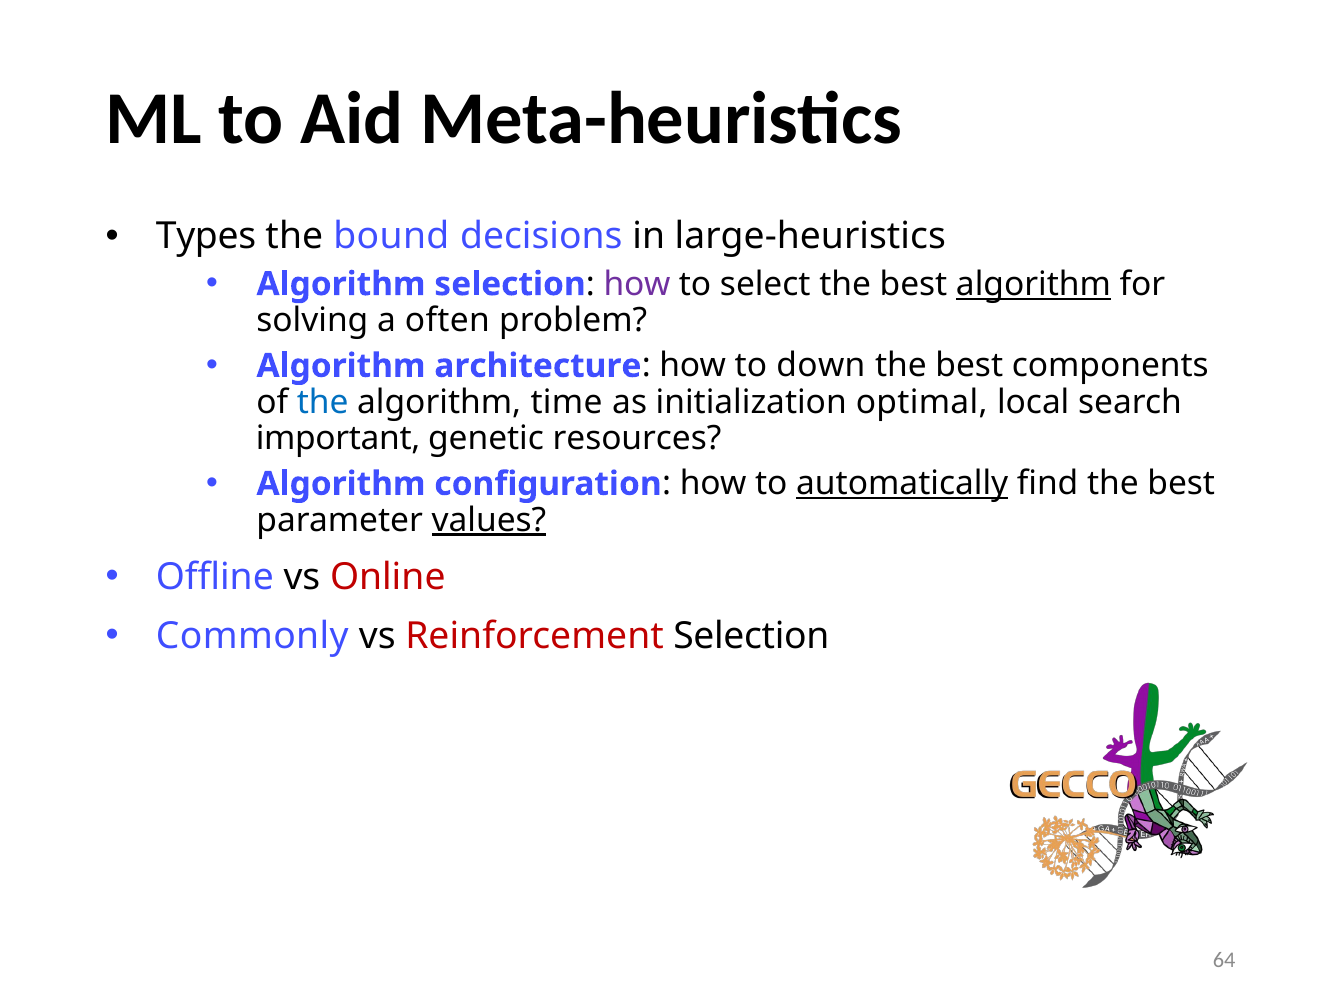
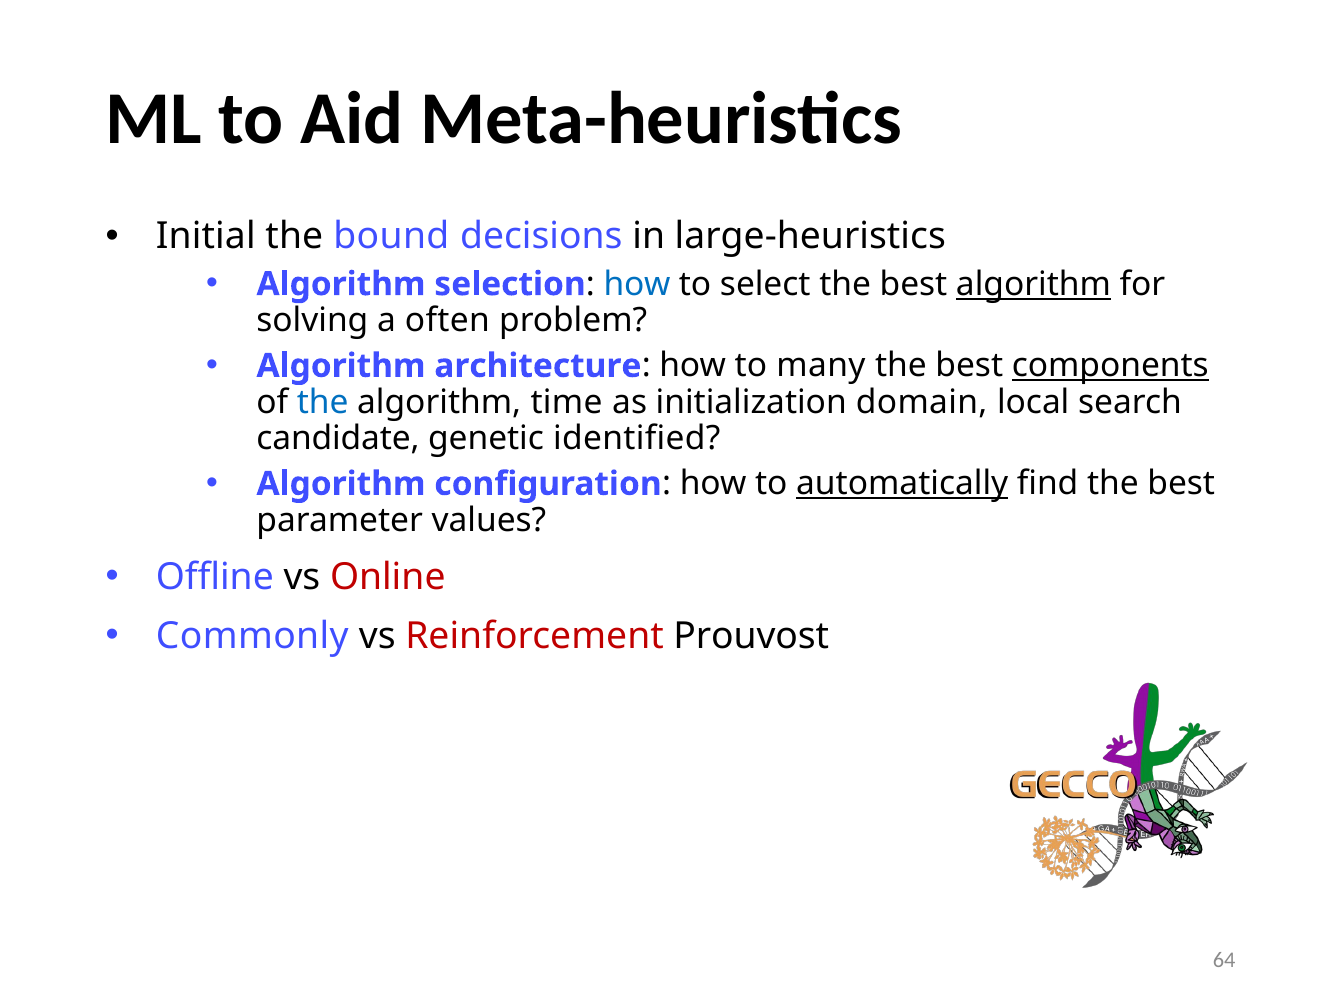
Types: Types -> Initial (206, 237)
how colour: purple -> blue (637, 284)
down: down -> many (821, 366)
components underline: none -> present (1110, 366)
optimal: optimal -> domain (922, 402)
important: important -> candidate (338, 438)
resources: resources -> identified (637, 438)
values underline: present -> none (489, 520)
Reinforcement Selection: Selection -> Prouvost (751, 636)
